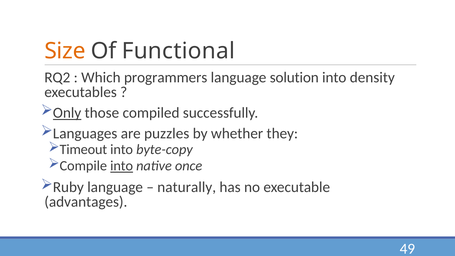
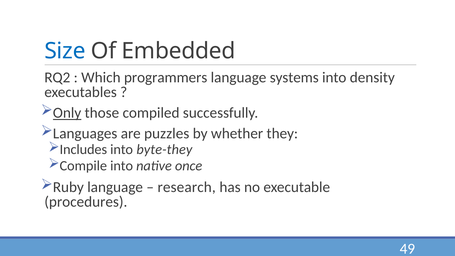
Size colour: orange -> blue (65, 51)
Functional: Functional -> Embedded (179, 51)
solution: solution -> systems (294, 77)
Timeout: Timeout -> Includes (83, 150)
byte-copy: byte-copy -> byte-they (164, 150)
into underline: present -> none (122, 166)
naturally: naturally -> research (187, 187)
advantages: advantages -> procedures (86, 202)
